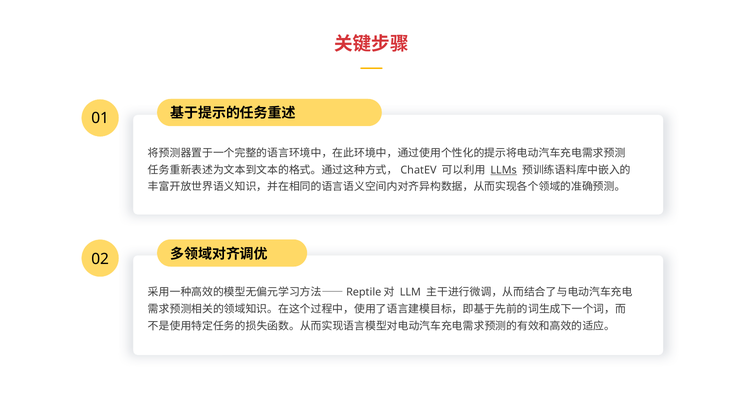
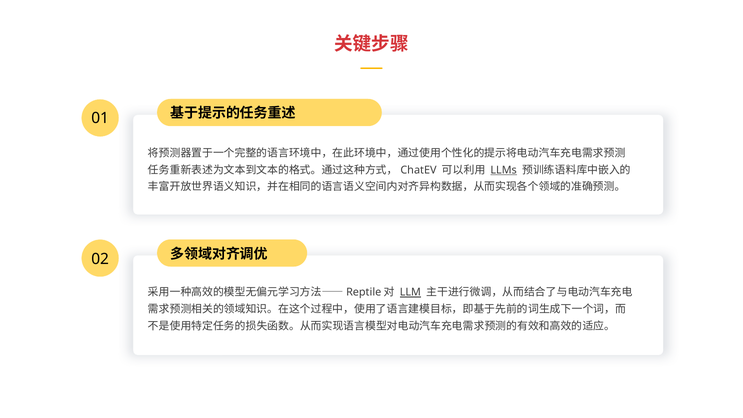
LLM underline: none -> present (410, 292)
